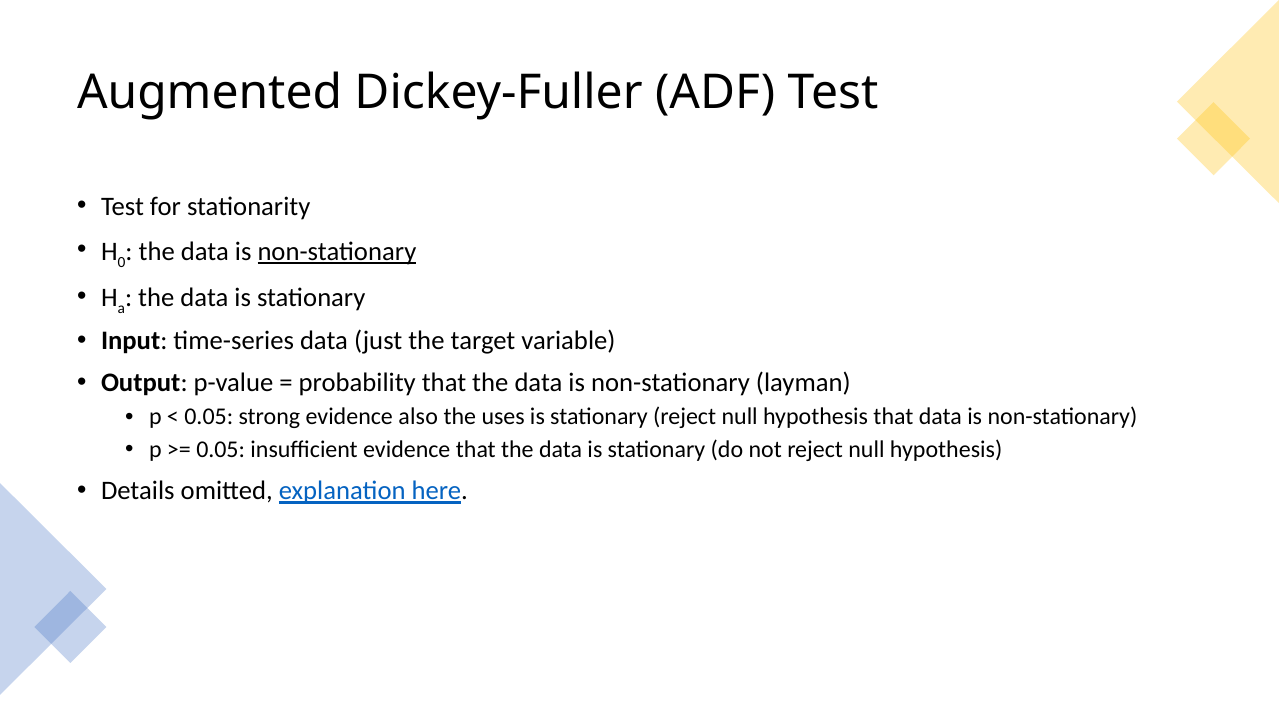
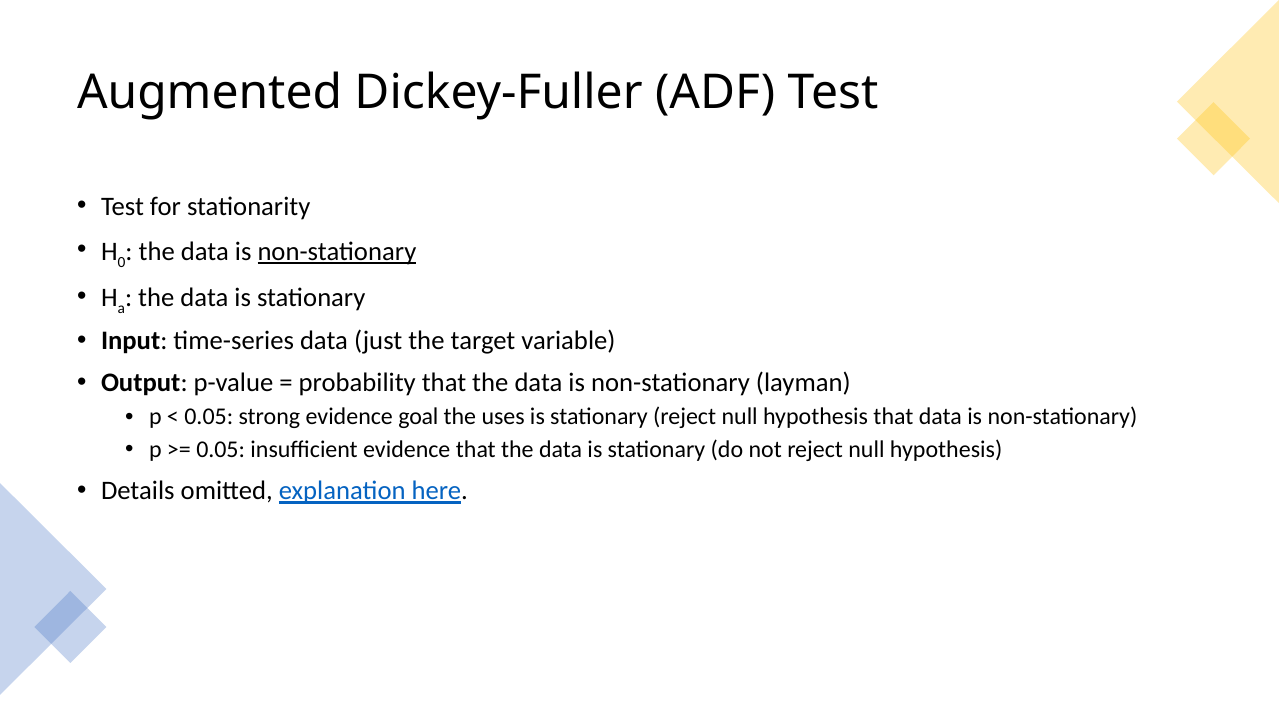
also: also -> goal (418, 417)
